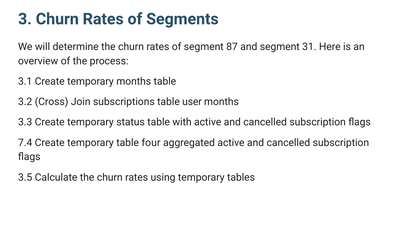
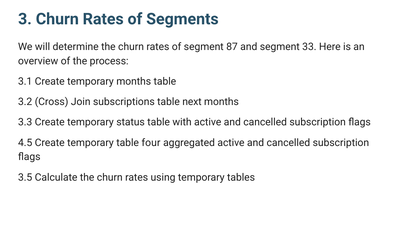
31: 31 -> 33 (309, 47)
user: user -> next (192, 102)
7.4: 7.4 -> 4.5 (25, 142)
